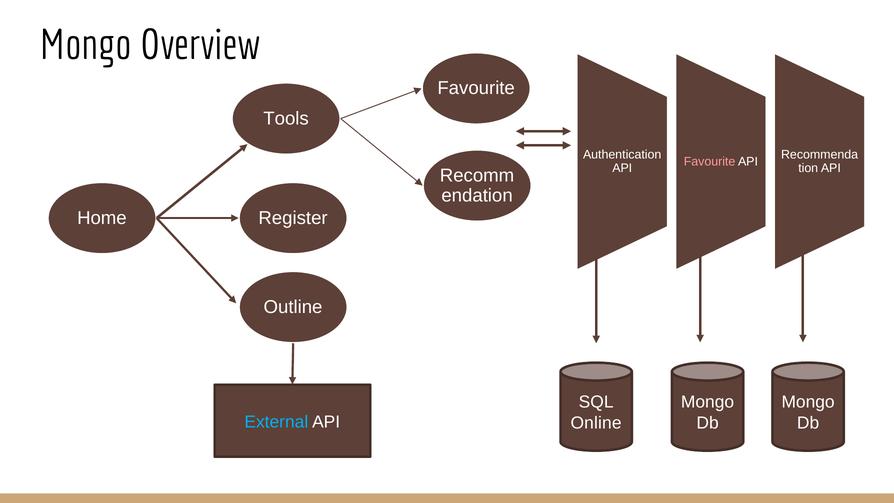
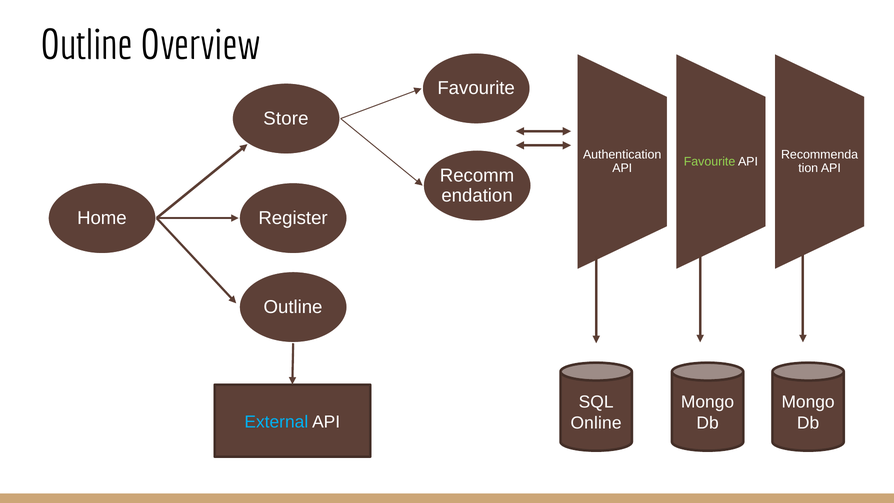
Mongo: Mongo -> Outline (86, 46)
Tools: Tools -> Store (286, 118)
Favourite colour: pink -> light green (710, 161)
